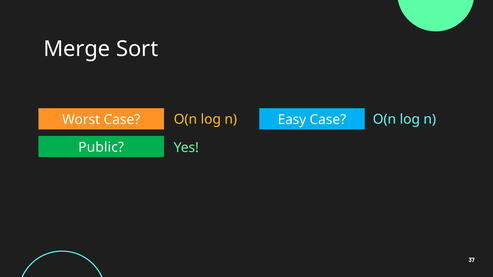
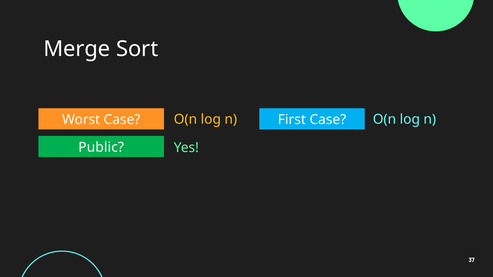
Easy: Easy -> First (292, 120)
